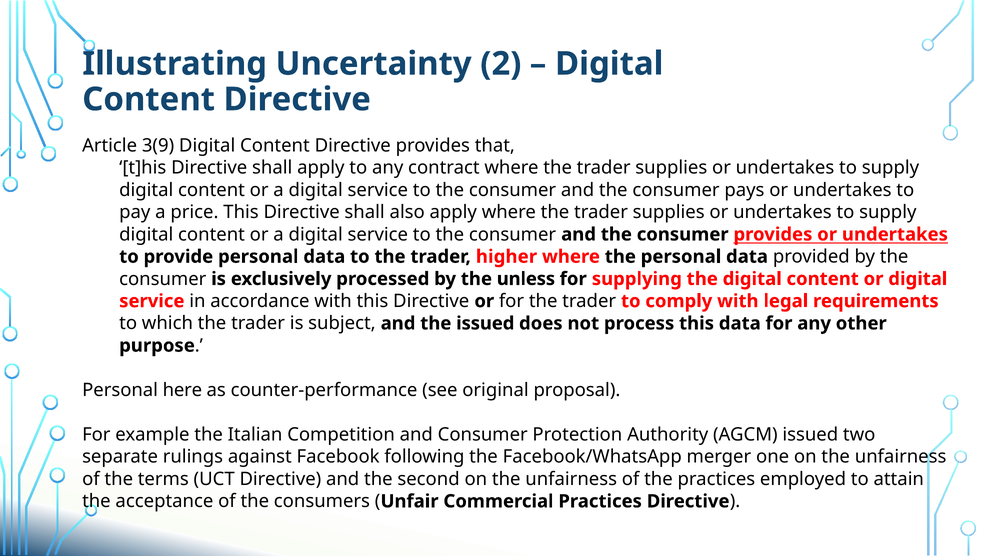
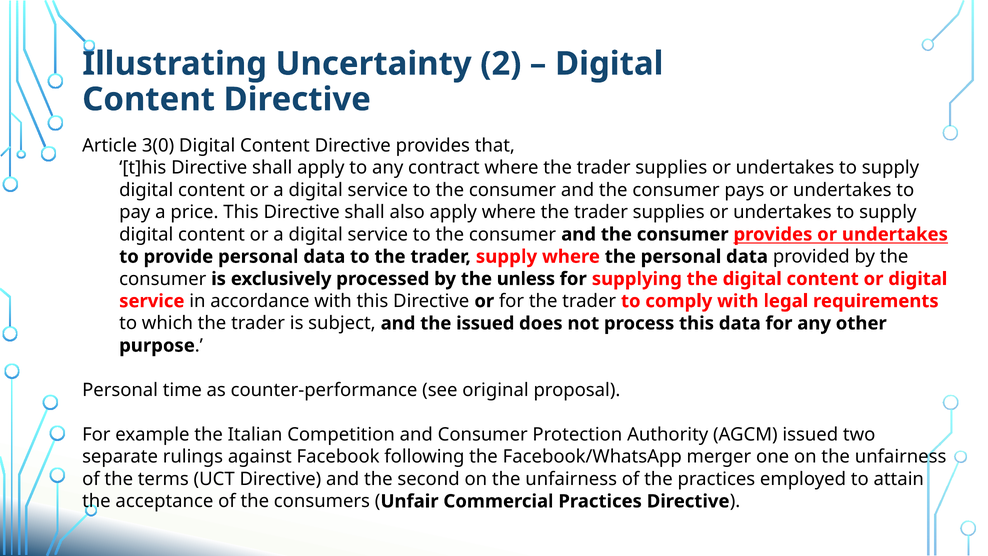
3(9: 3(9 -> 3(0 (158, 145)
trader higher: higher -> supply (507, 257)
here: here -> time (182, 390)
